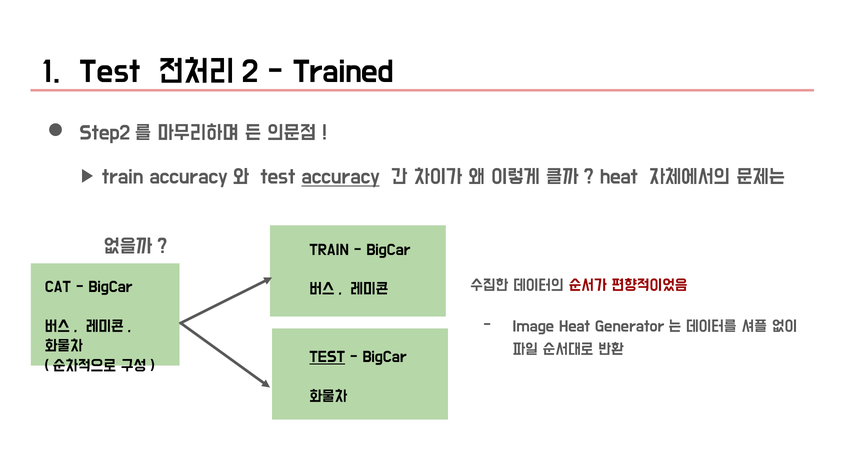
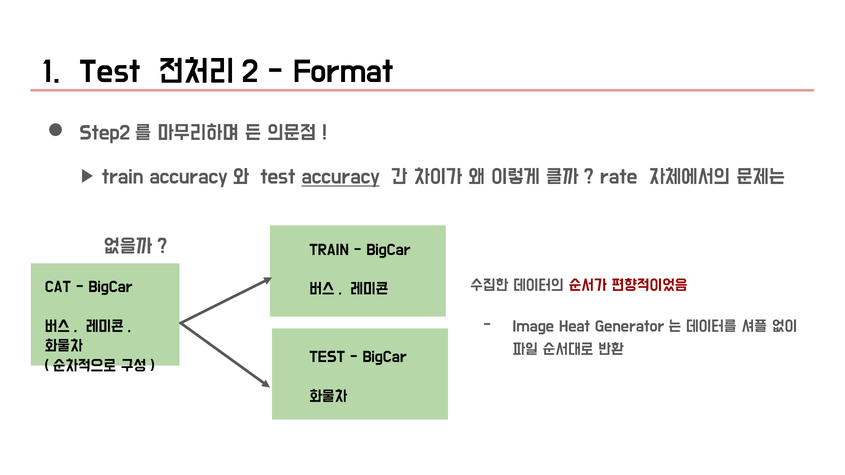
Trained: Trained -> Format (343, 72)
heat: heat -> rate (619, 177)
TEST underline: present -> none (327, 357)
